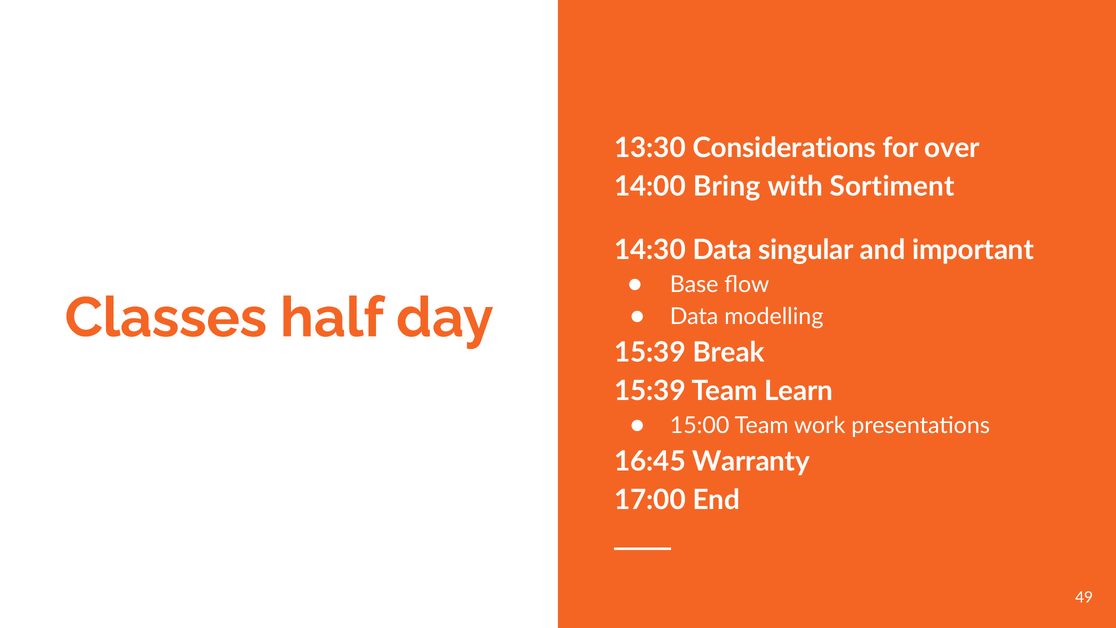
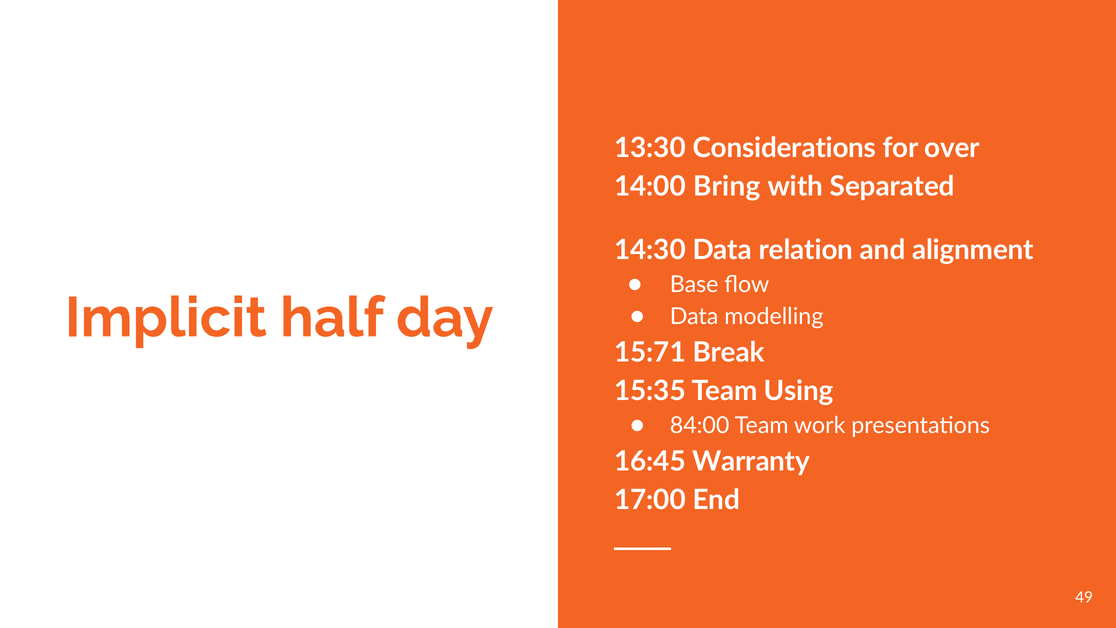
Sortiment: Sortiment -> Separated (892, 186)
singular: singular -> relation (806, 250)
important: important -> alignment (973, 250)
Classes: Classes -> Implicit (166, 318)
15:39: 15:39 -> 15:71 (650, 352)
15:39: 15:39 -> 15:35 (650, 391)
Learn: Learn -> Using (799, 391)
15:00: 15:00 -> 84:00 (700, 425)
